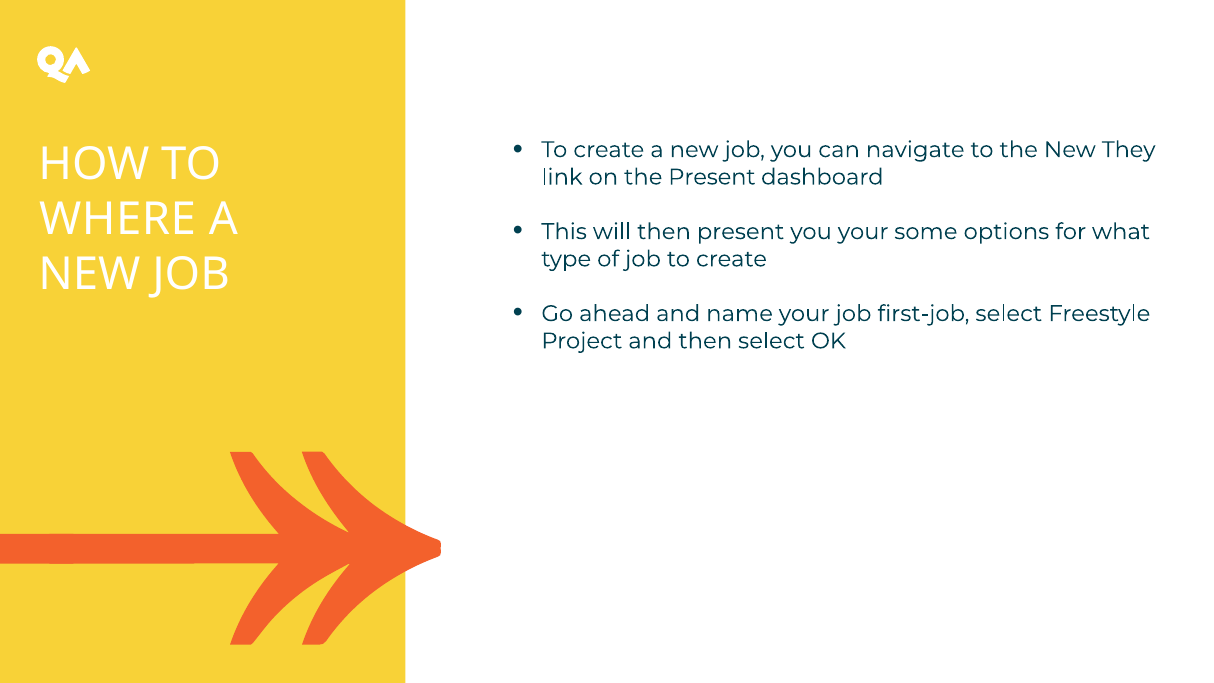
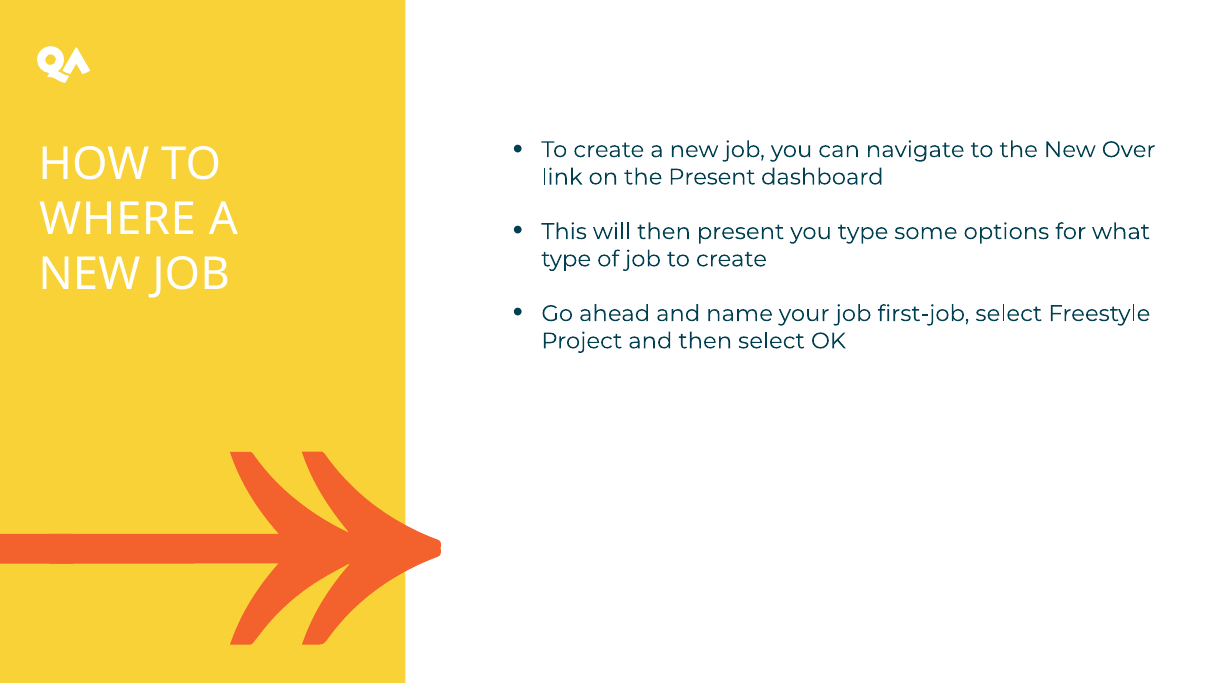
They: They -> Over (1129, 150)
you your: your -> type (863, 232)
